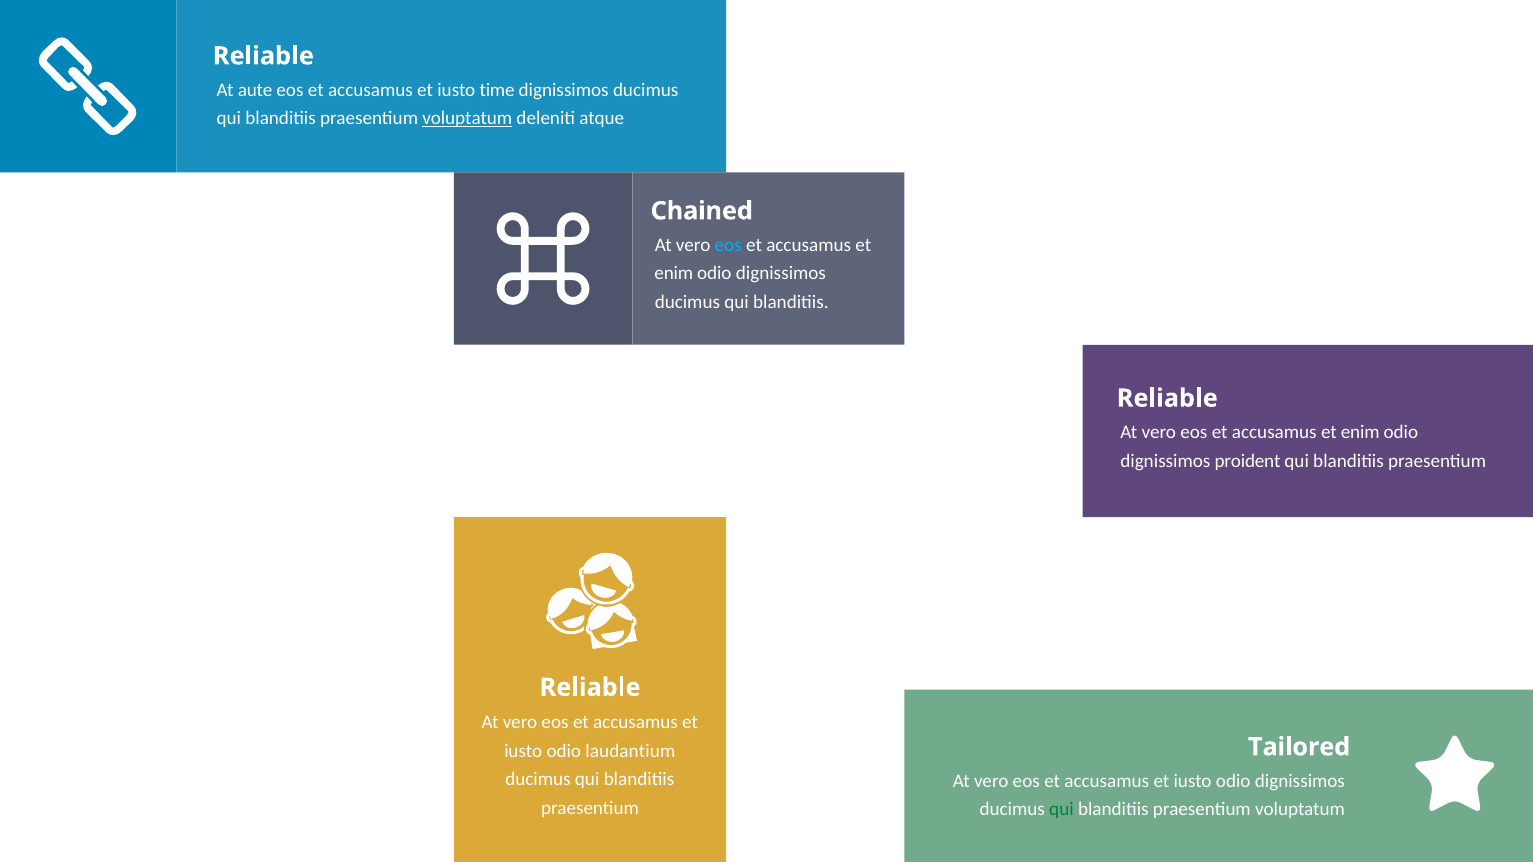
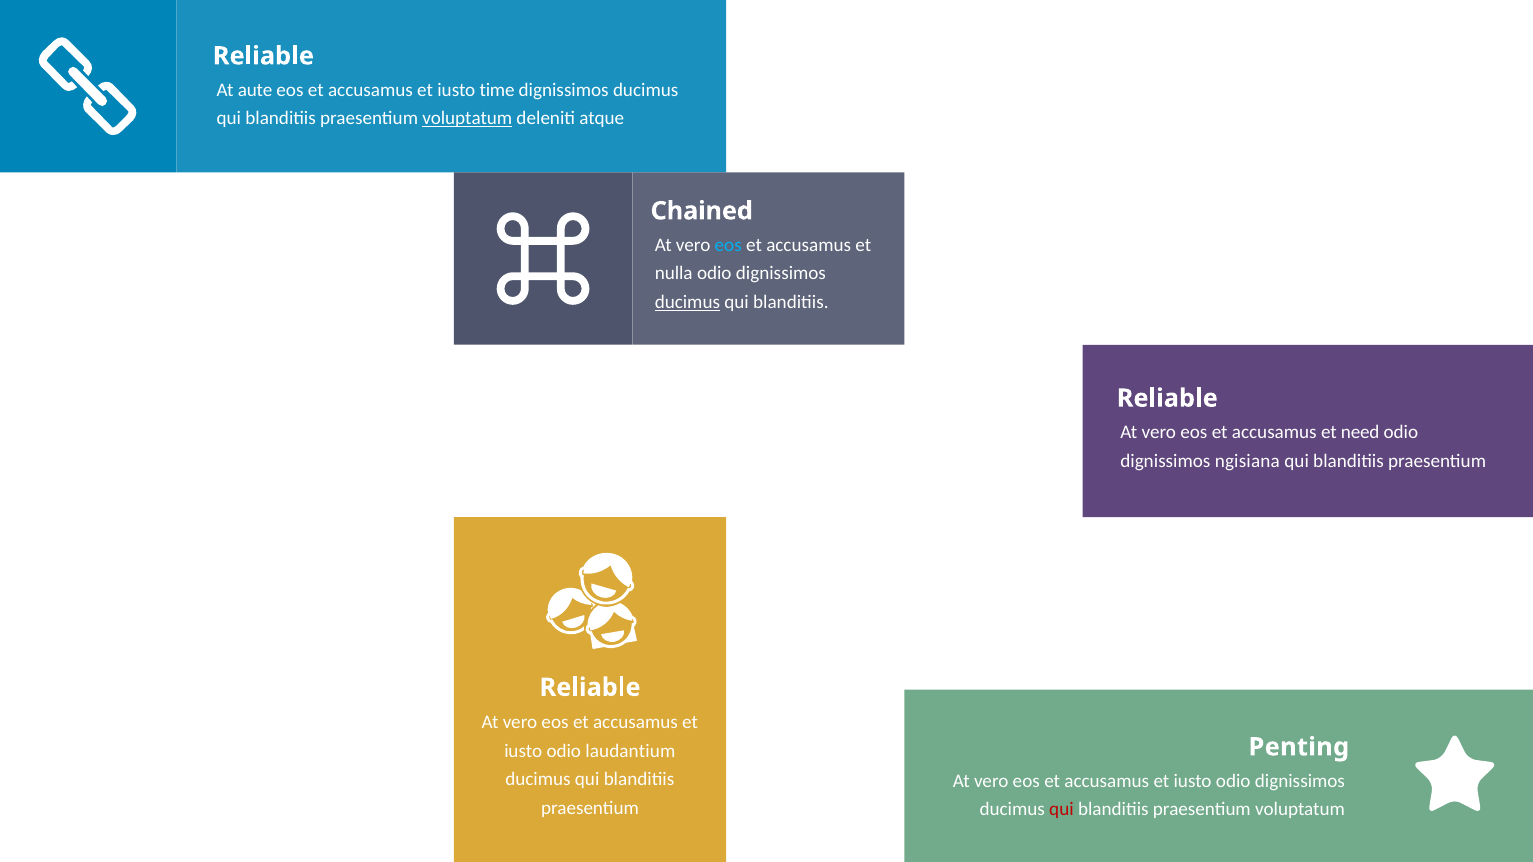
enim: enim -> nulla (674, 274)
ducimus underline: none -> present (687, 302)
enim: enim -> need (1360, 432)
proident: proident -> ngisiana (1247, 461)
Tailored: Tailored -> Penting (1299, 747)
qui colour: green -> red (1061, 810)
